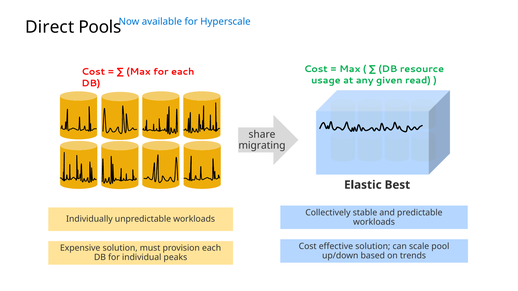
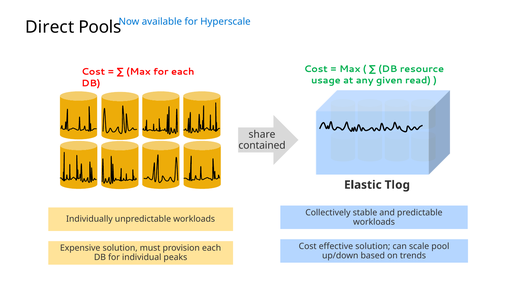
migrating: migrating -> contained (262, 146)
Best: Best -> Tlog (397, 185)
